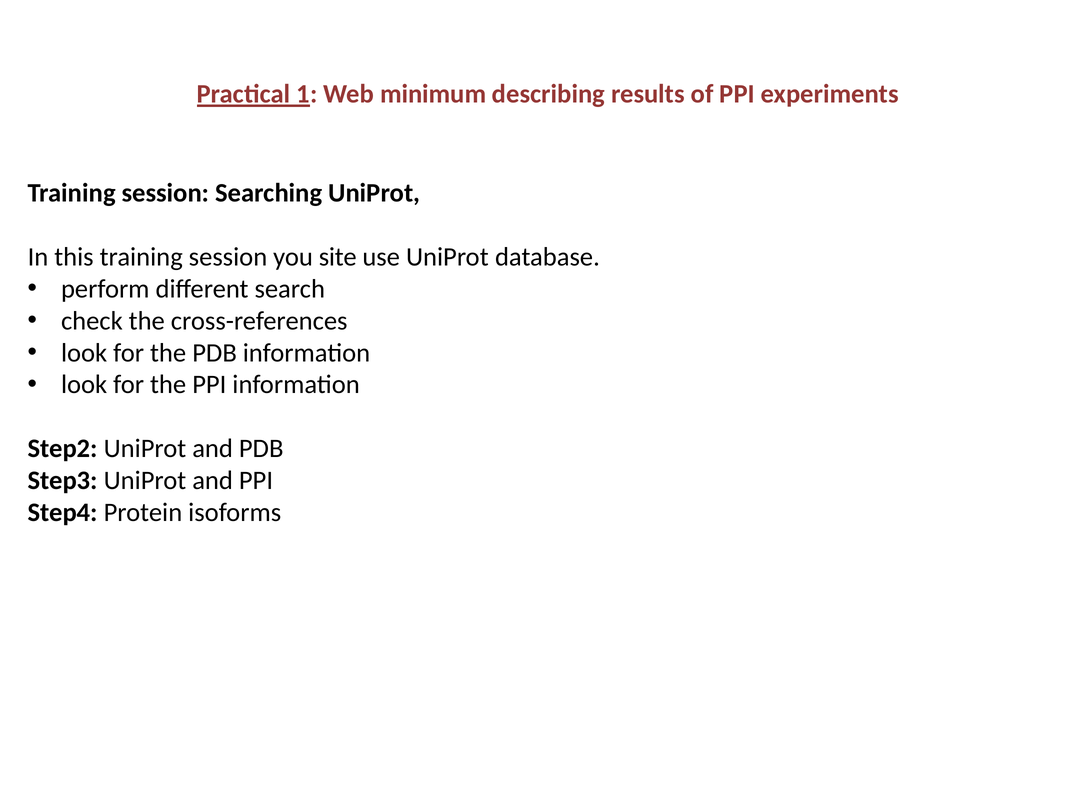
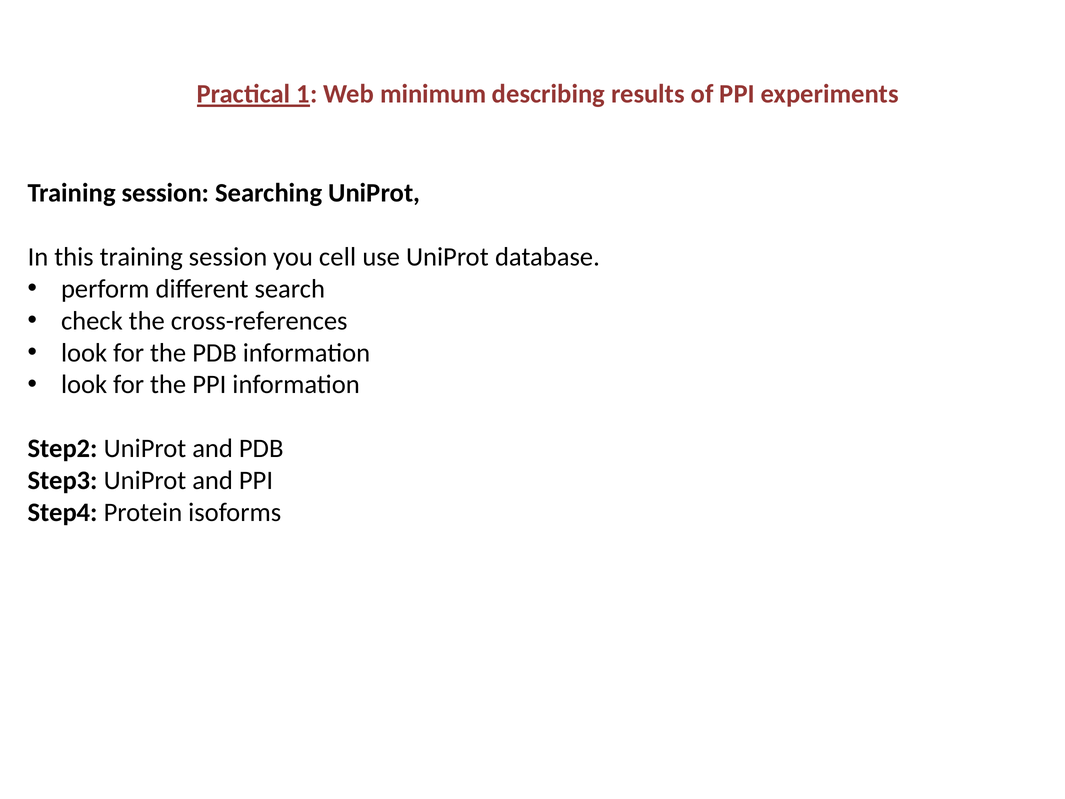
site: site -> cell (338, 257)
